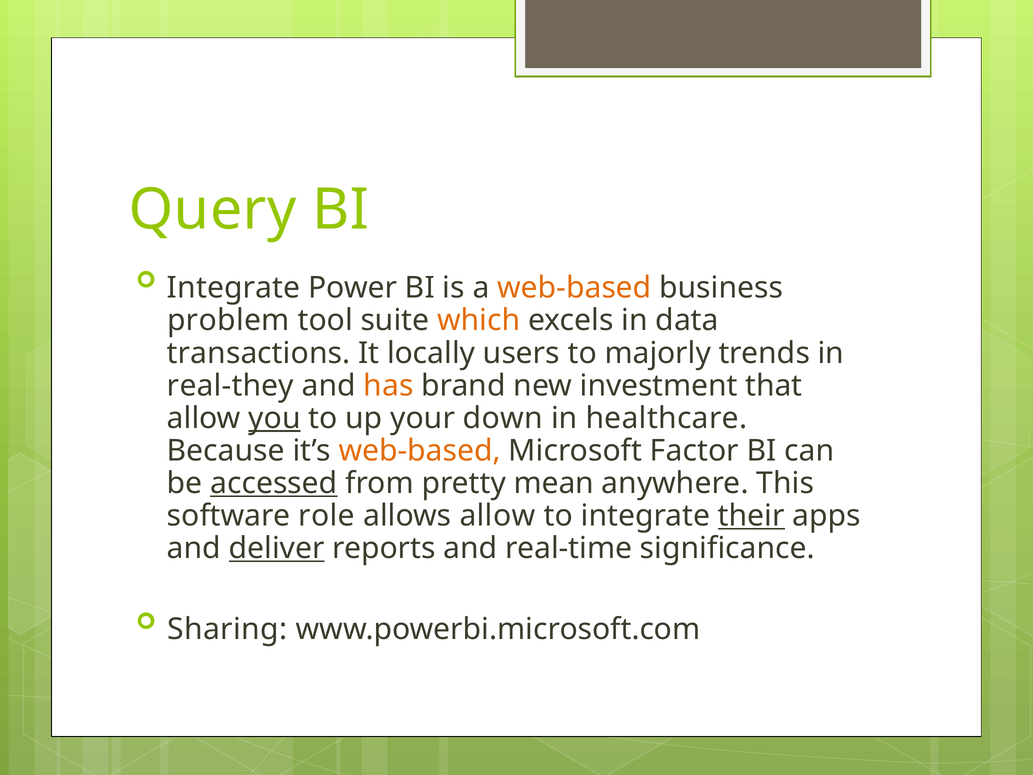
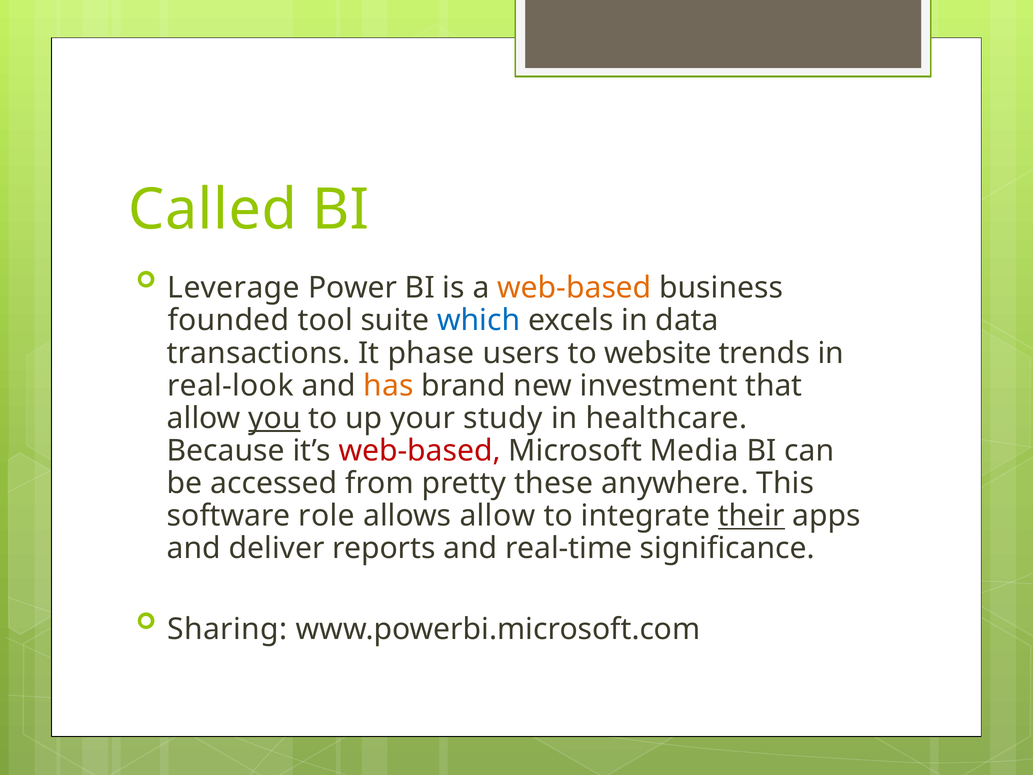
Query: Query -> Called (213, 210)
Integrate: Integrate -> Leverage (234, 288)
problem: problem -> founded (228, 320)
which colour: orange -> blue (479, 320)
locally: locally -> phase (431, 353)
majorly: majorly -> website (658, 353)
real-they: real-they -> real-look (230, 385)
down: down -> study (503, 418)
web-based colour: orange -> red (420, 451)
Factor: Factor -> Media (694, 451)
accessed underline: present -> none (274, 483)
mean: mean -> these (554, 483)
deliver underline: present -> none (277, 548)
